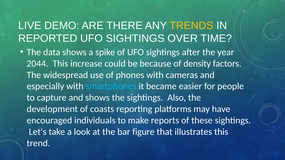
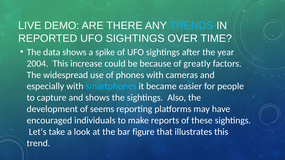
TRENDS colour: yellow -> light blue (191, 26)
2044: 2044 -> 2004 (38, 64)
density: density -> greatly (197, 64)
coasts: coasts -> seems (102, 109)
